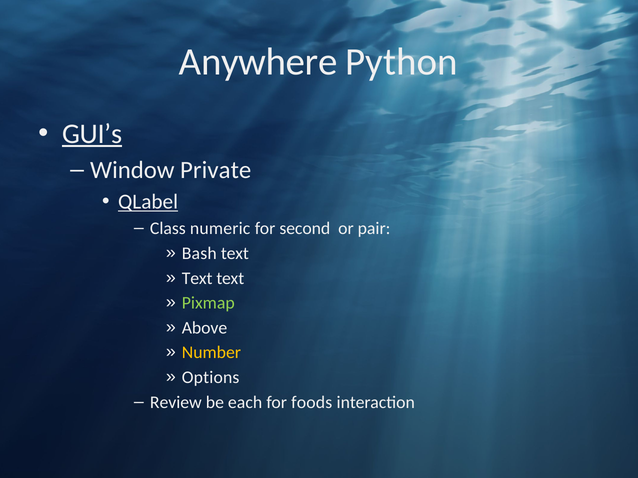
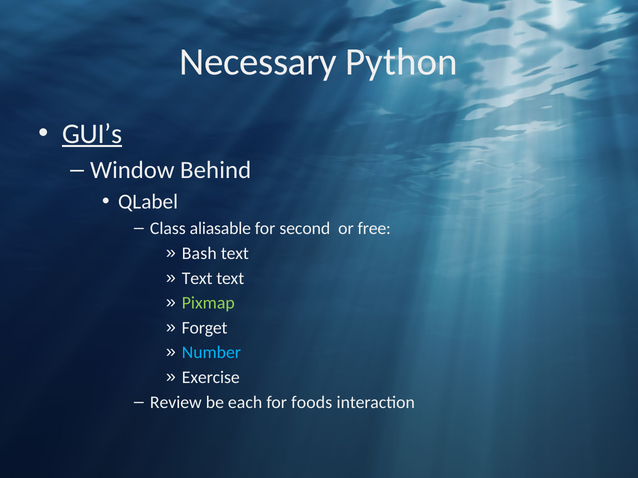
Anywhere: Anywhere -> Necessary (258, 62)
Private: Private -> Behind (216, 170)
QLabel underline: present -> none (148, 202)
numeric: numeric -> aliasable (220, 229)
pair: pair -> free (374, 229)
Above: Above -> Forget (205, 328)
Number colour: yellow -> light blue (211, 353)
Options: Options -> Exercise (211, 378)
